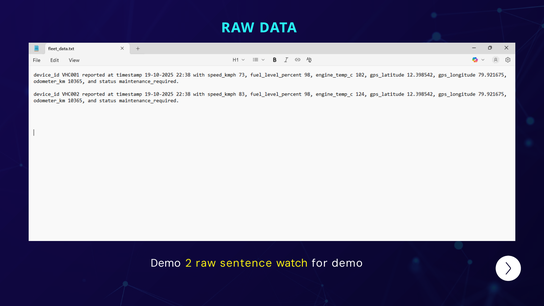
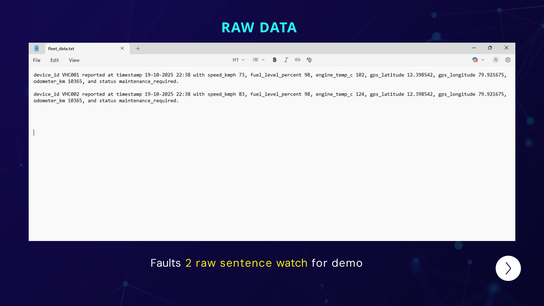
Demo: Demo -> Faults (166, 263)
